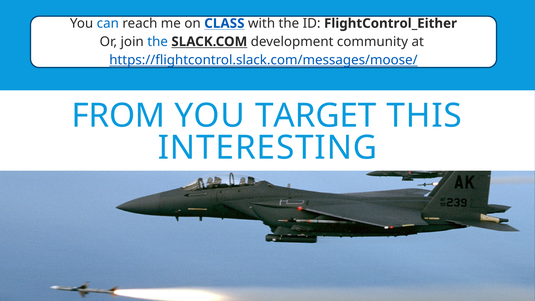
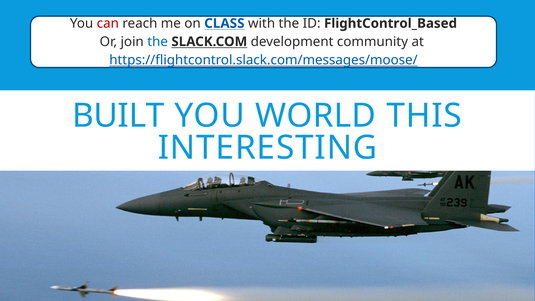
can colour: blue -> red (108, 23)
FlightControl_Either: FlightControl_Either -> FlightControl_Based (391, 23)
FROM: FROM -> BUILT (118, 116)
TARGET: TARGET -> WORLD (316, 116)
